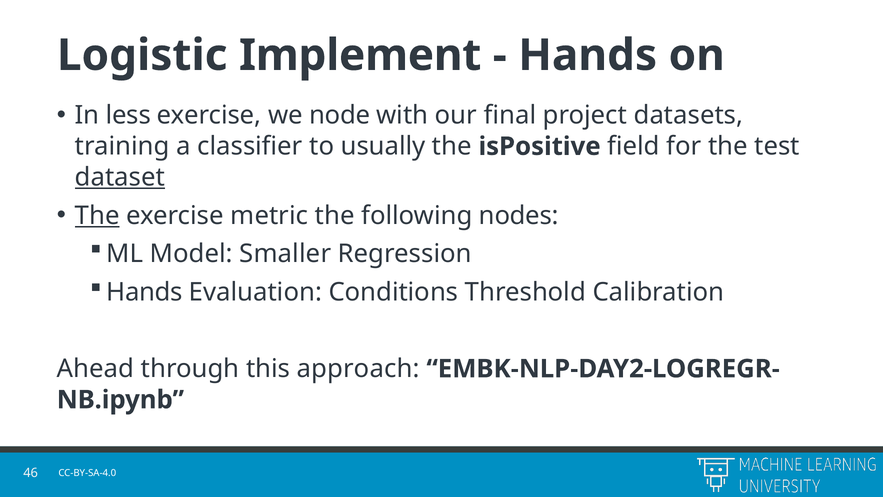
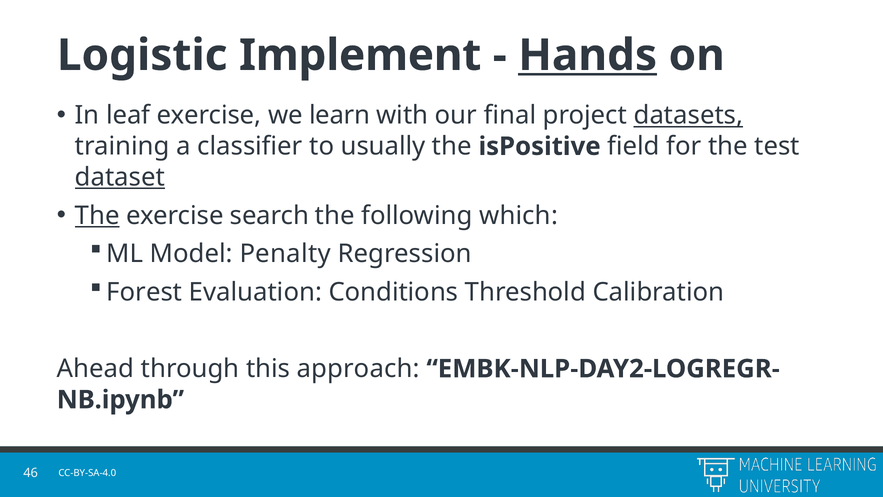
Hands underline: none -> present (588, 55)
less: less -> leaf (128, 115)
node: node -> learn (340, 115)
datasets underline: none -> present (688, 115)
metric: metric -> search (269, 216)
nodes: nodes -> which (519, 216)
Smaller: Smaller -> Penalty (285, 254)
Hands: Hands -> Forest (144, 292)
